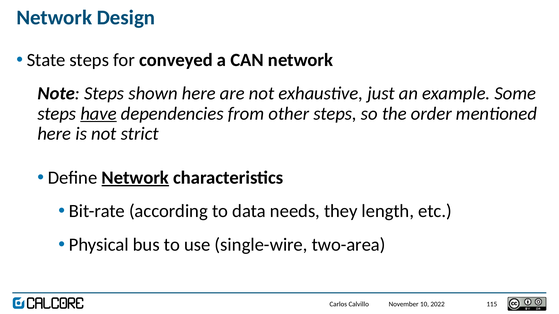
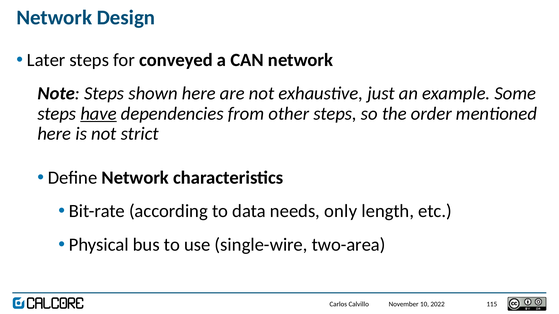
State: State -> Later (46, 60)
Network underline: present -> none (135, 178)
they: they -> only (341, 211)
